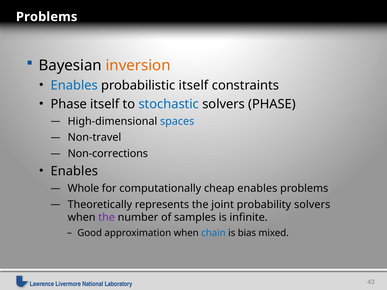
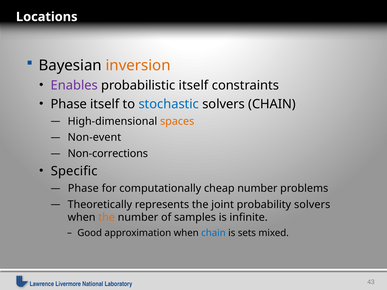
Problems: Problems -> Locations (47, 17)
Enables colour: blue -> purple (74, 85)
solvers PHASE: PHASE -> CHAIN (272, 104)
spaces colour: blue -> orange (177, 121)
Non-travel: Non-travel -> Non-event (94, 138)
Enables: Enables -> Specific (74, 171)
Whole: Whole -> Phase (83, 189)
cheap enables: enables -> number (257, 189)
the colour: purple -> orange (107, 218)
bias: bias -> sets (247, 233)
